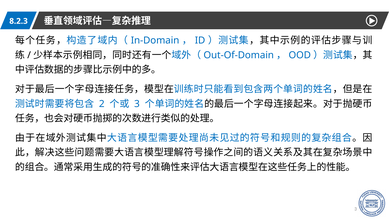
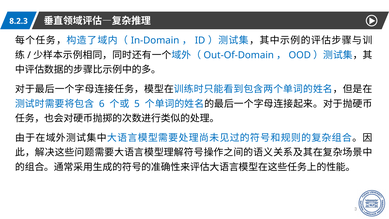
2: 2 -> 6 (102, 104)
3: 3 -> 5 (137, 104)
